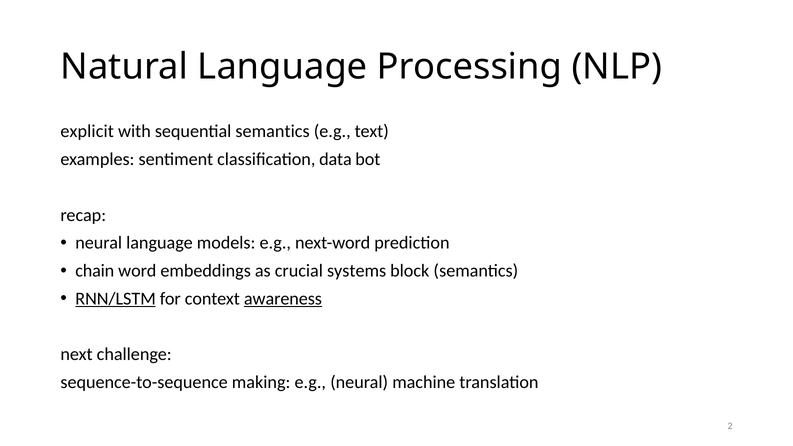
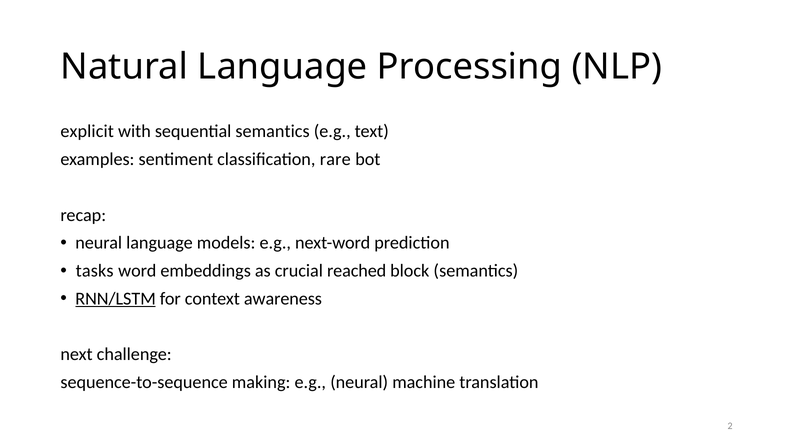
data: data -> rare (335, 159)
chain: chain -> tasks (95, 271)
systems: systems -> reached (357, 271)
awareness underline: present -> none (283, 299)
